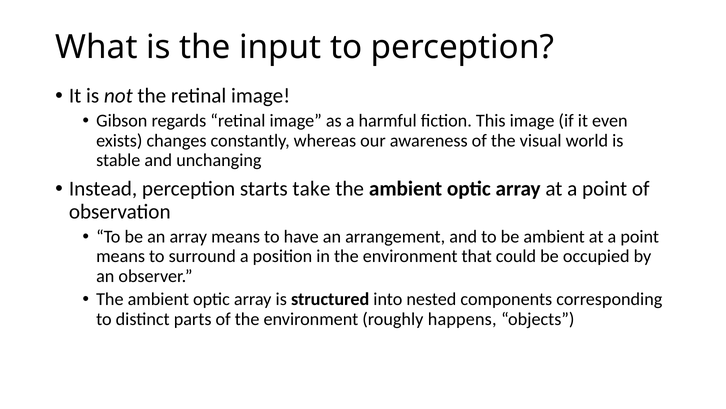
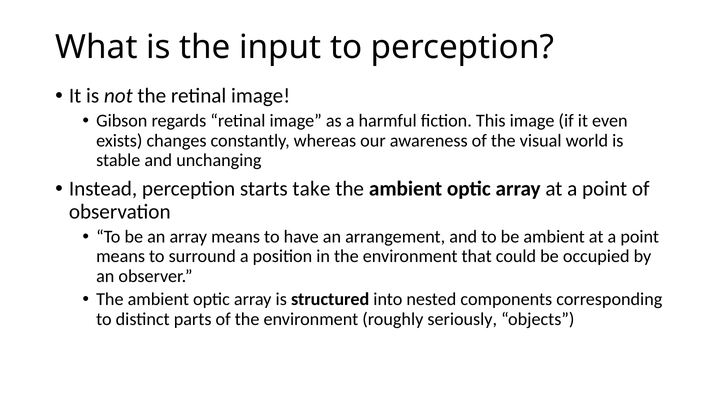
happens: happens -> seriously (462, 319)
